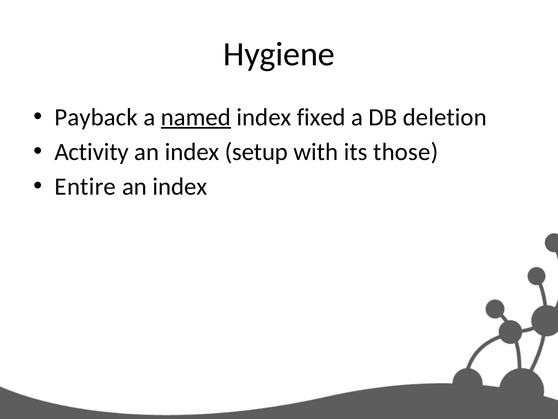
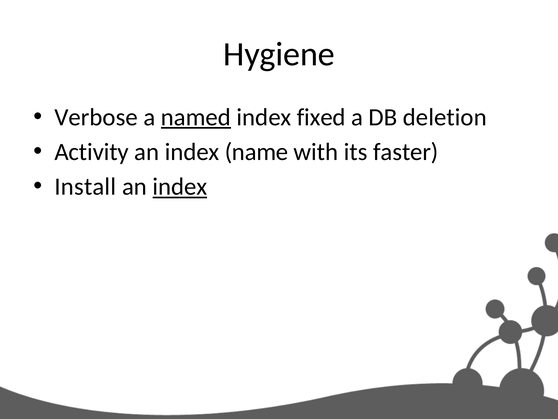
Payback: Payback -> Verbose (96, 117)
setup: setup -> name (256, 152)
those: those -> faster (406, 152)
Entire: Entire -> Install (85, 187)
index underline: none -> present (180, 187)
